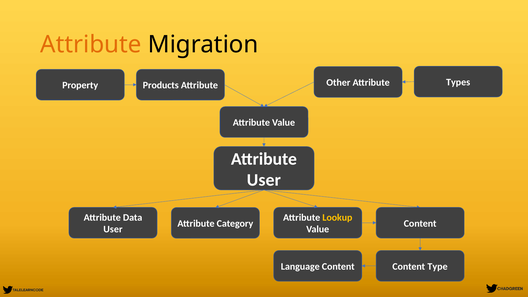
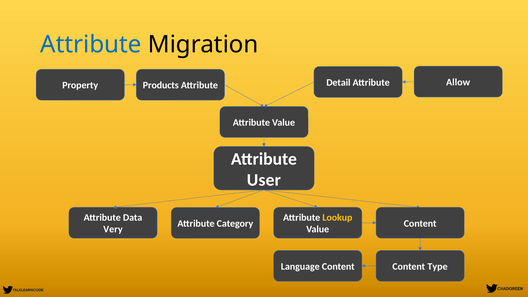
Attribute colour: orange -> blue (91, 44)
Other: Other -> Detail (338, 83)
Types: Types -> Allow (458, 82)
User: User -> Very (113, 229)
